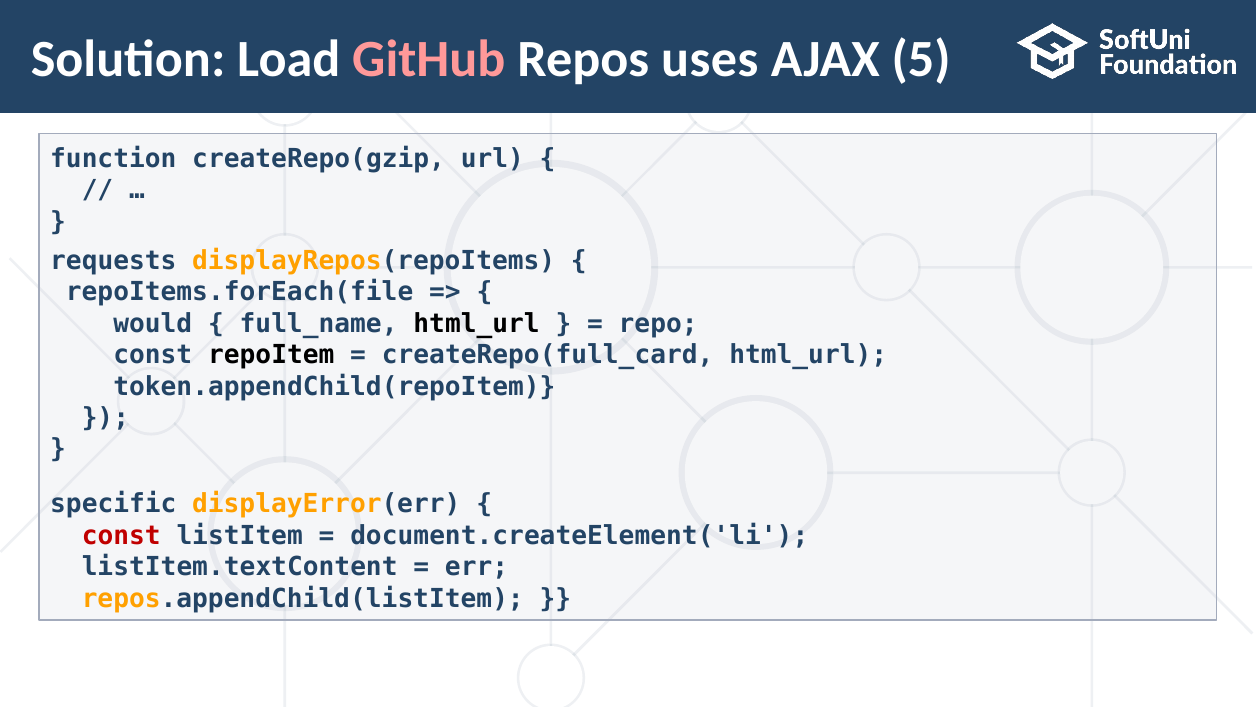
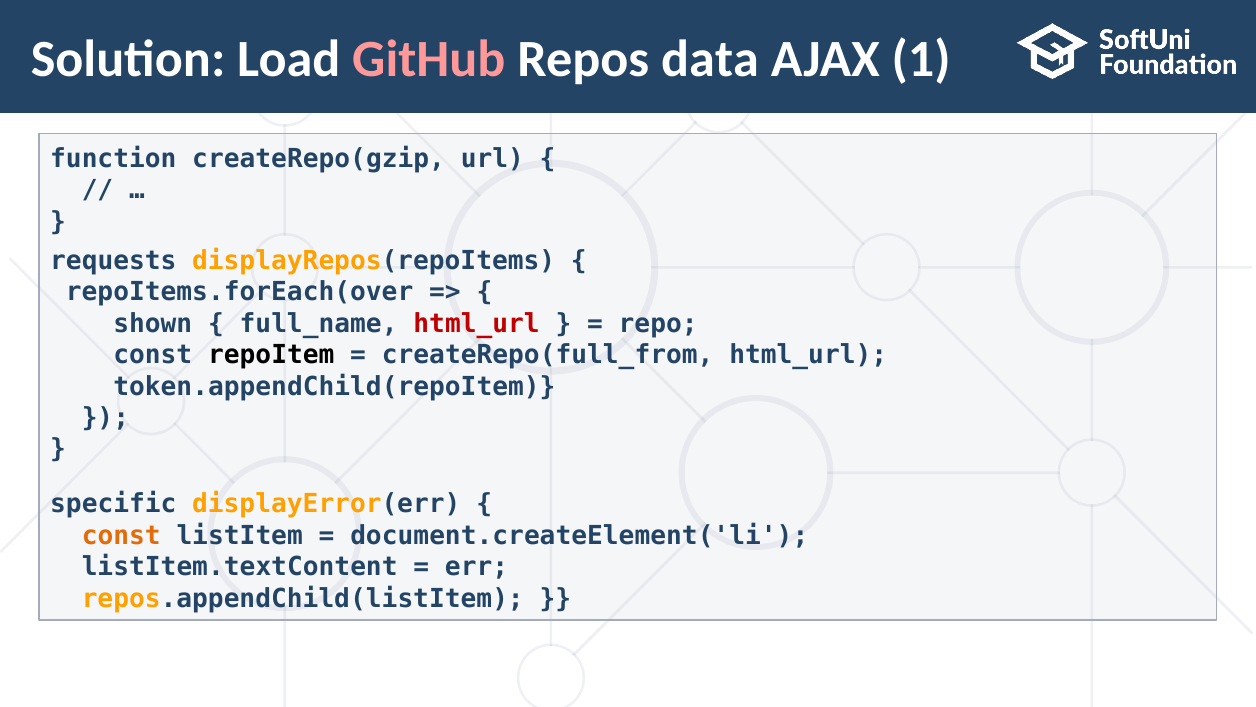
uses: uses -> data (710, 60)
5: 5 -> 1 (921, 60)
repoItems.forEach(file: repoItems.forEach(file -> repoItems.forEach(over (240, 292)
would: would -> shown (153, 323)
html_url colour: black -> red (477, 323)
createRepo(full_card: createRepo(full_card -> createRepo(full_from (548, 355)
const colour: red -> orange (121, 535)
